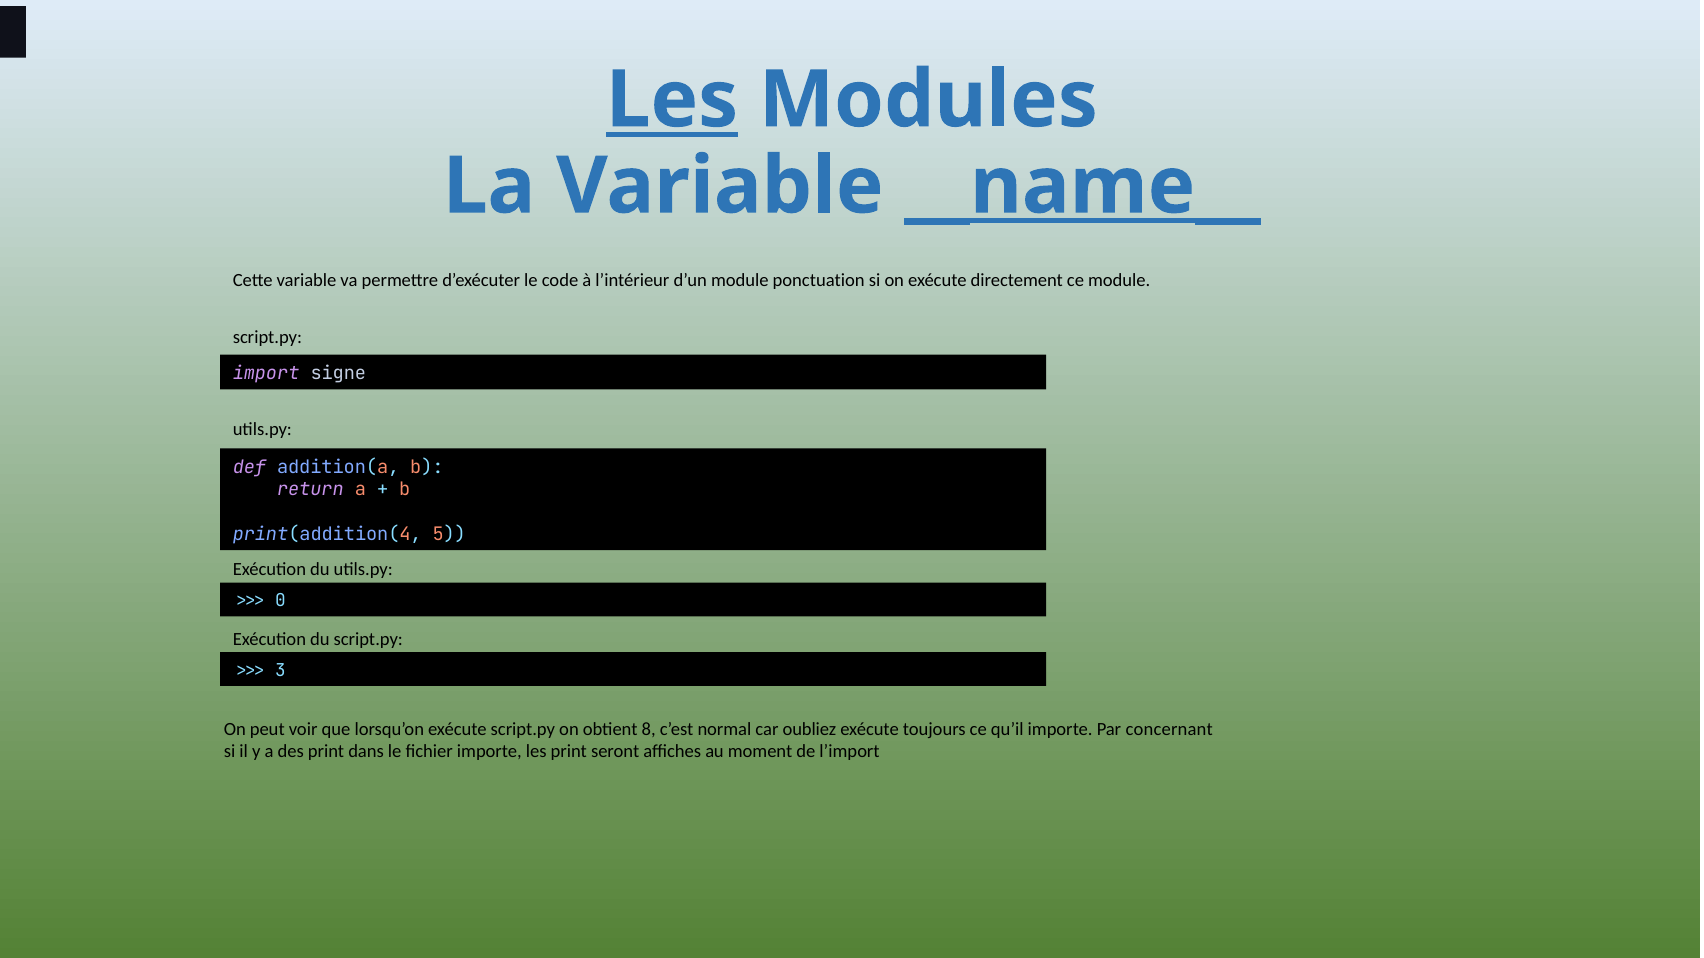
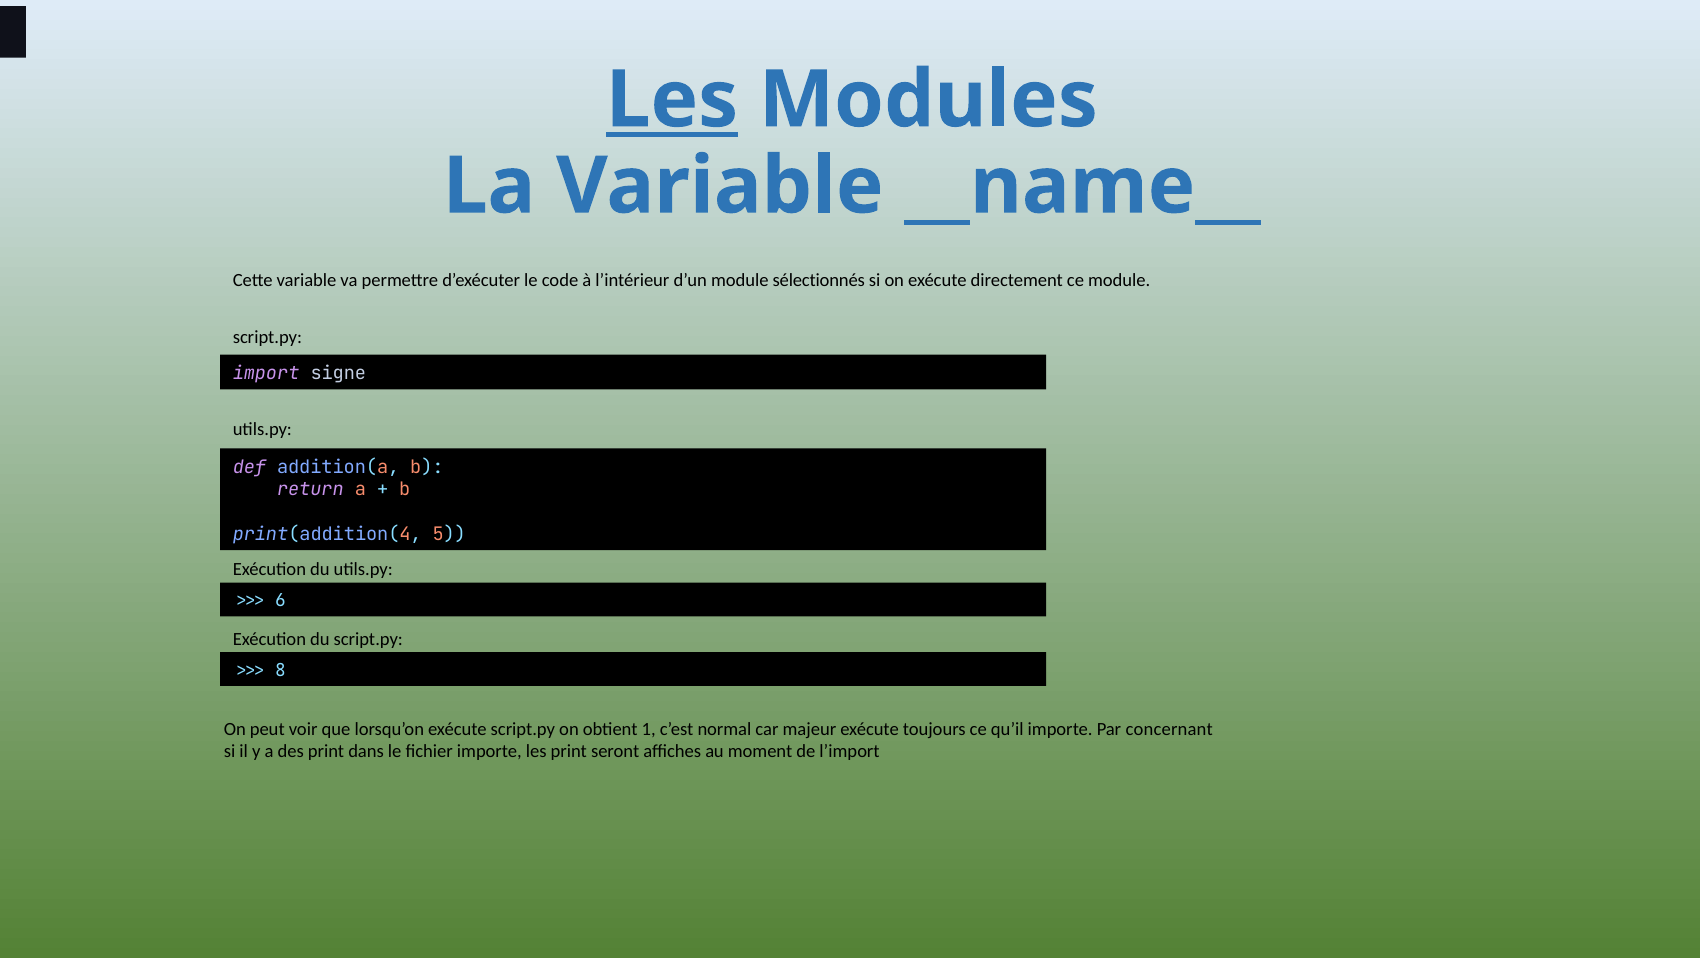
__name__ underline: present -> none (1083, 186)
ponctuation: ponctuation -> sélectionnés (819, 280)
0: 0 -> 6 (280, 601)
3: 3 -> 8 (280, 671)
8: 8 -> 1 (649, 729)
oubliez: oubliez -> majeur (809, 729)
